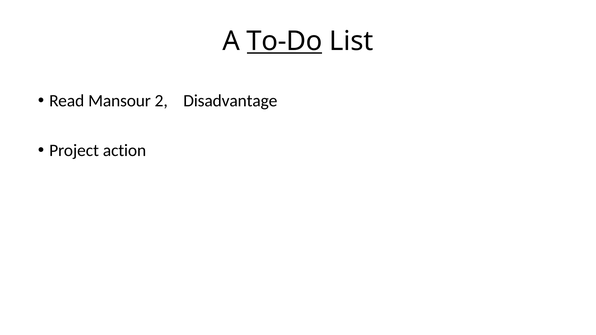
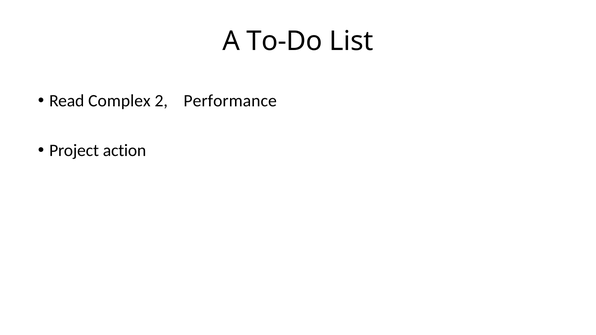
To-Do underline: present -> none (285, 41)
Mansour: Mansour -> Complex (119, 101)
Disadvantage: Disadvantage -> Performance (230, 101)
